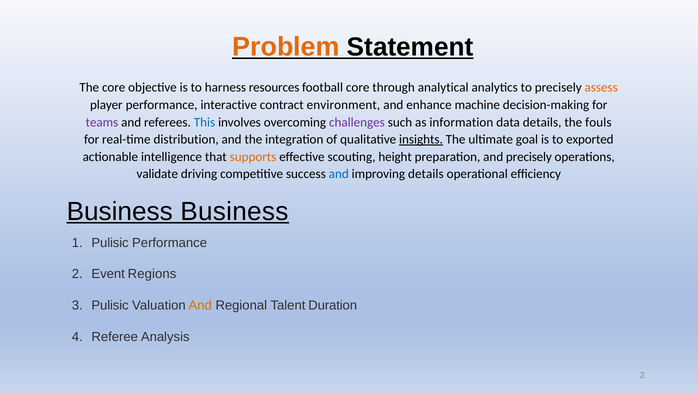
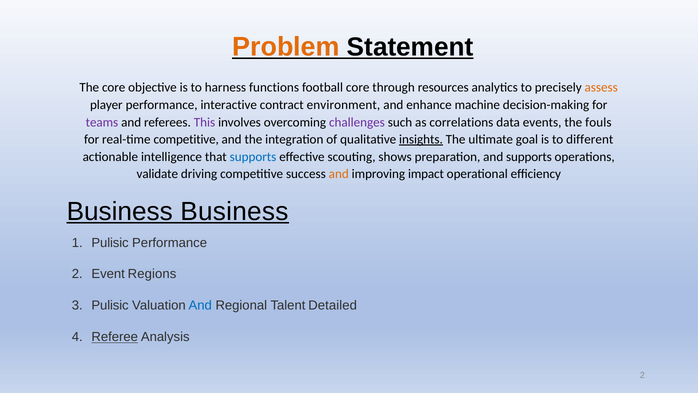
resources: resources -> functions (274, 88)
analytical: analytical -> resources (443, 88)
This colour: blue -> purple (204, 122)
information: information -> correlations (461, 122)
data details: details -> events (542, 122)
real-time distribution: distribution -> competitive (186, 139)
exported: exported -> different (590, 139)
supports colour: orange -> blue (253, 157)
height: height -> shows (395, 157)
and precisely: precisely -> supports (529, 157)
and colour: blue -> orange (339, 174)
improving details: details -> impact (426, 174)
And colour: orange -> blue (200, 305)
Duration: Duration -> Detailed (333, 305)
Referee underline: none -> present (115, 337)
